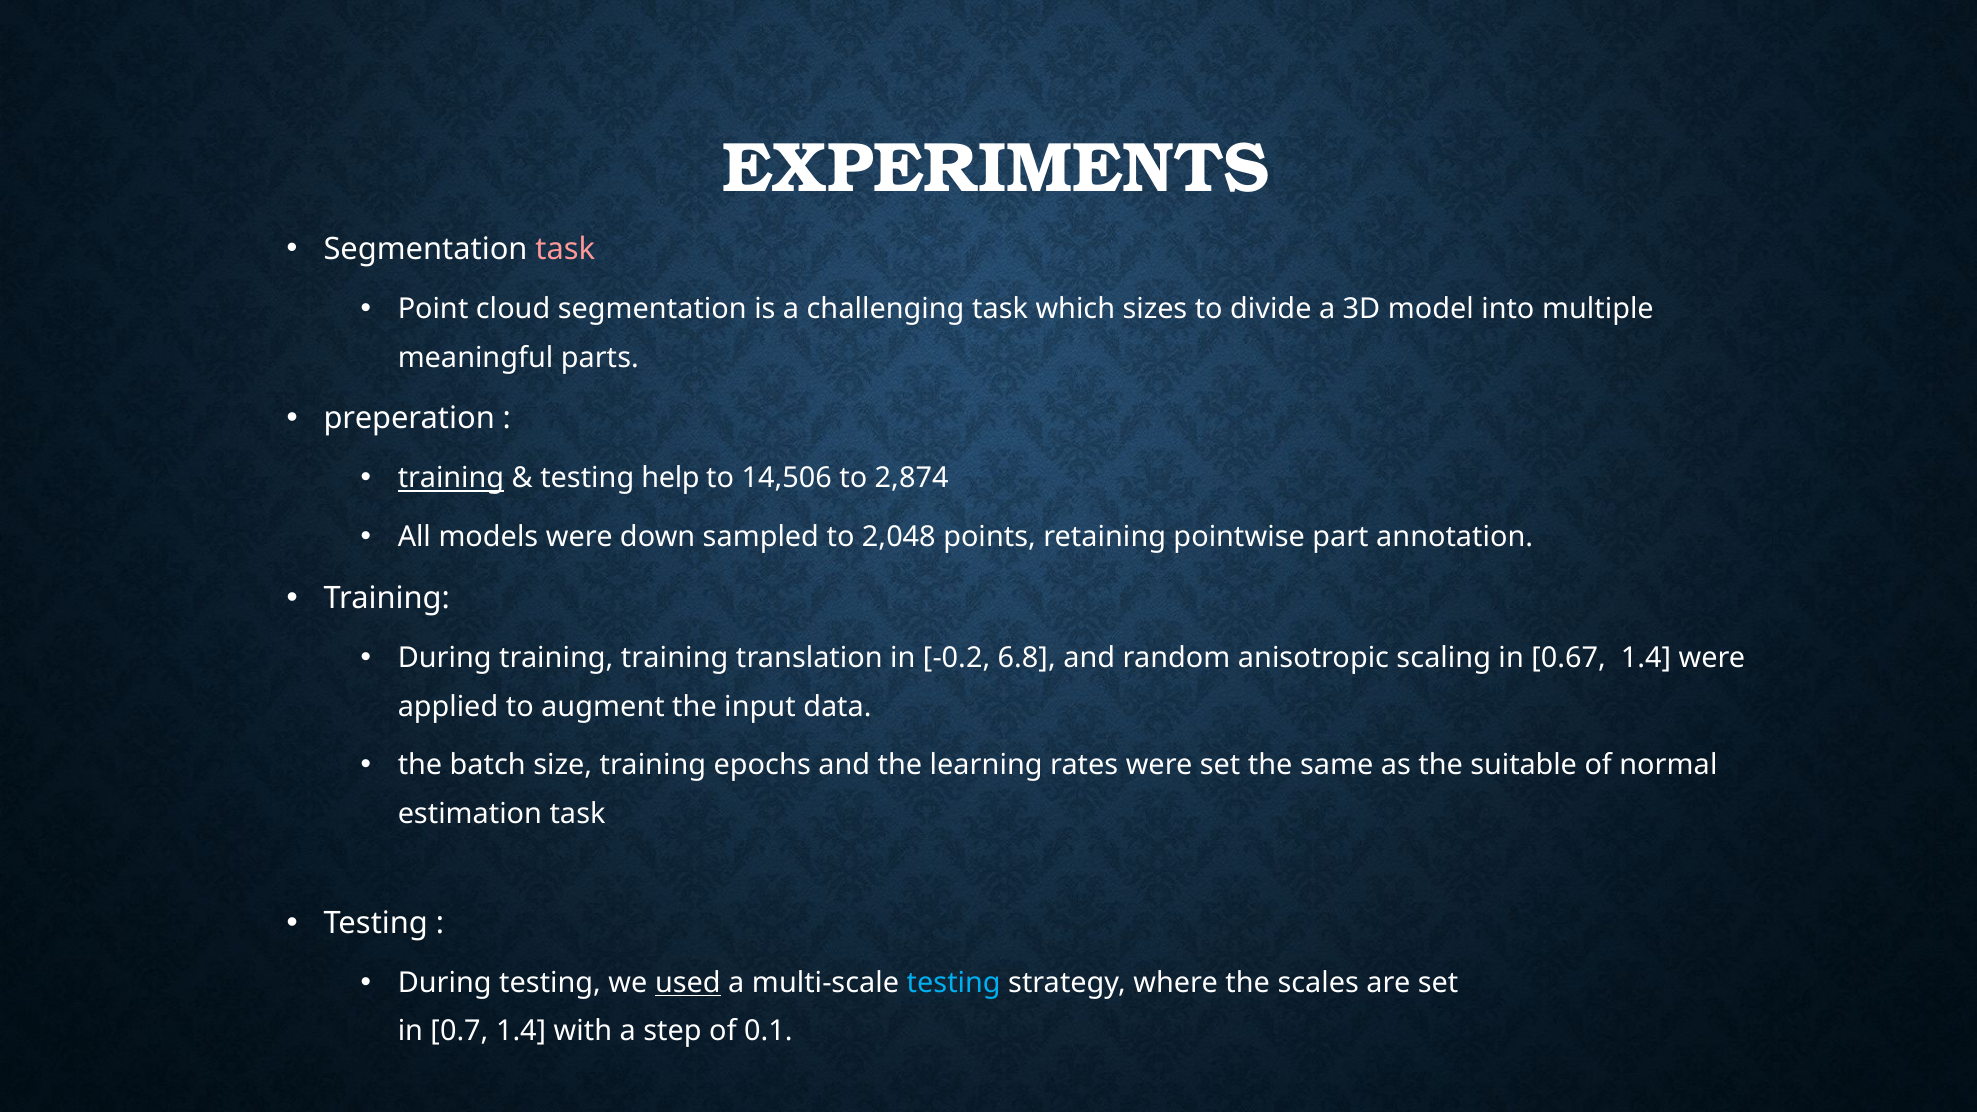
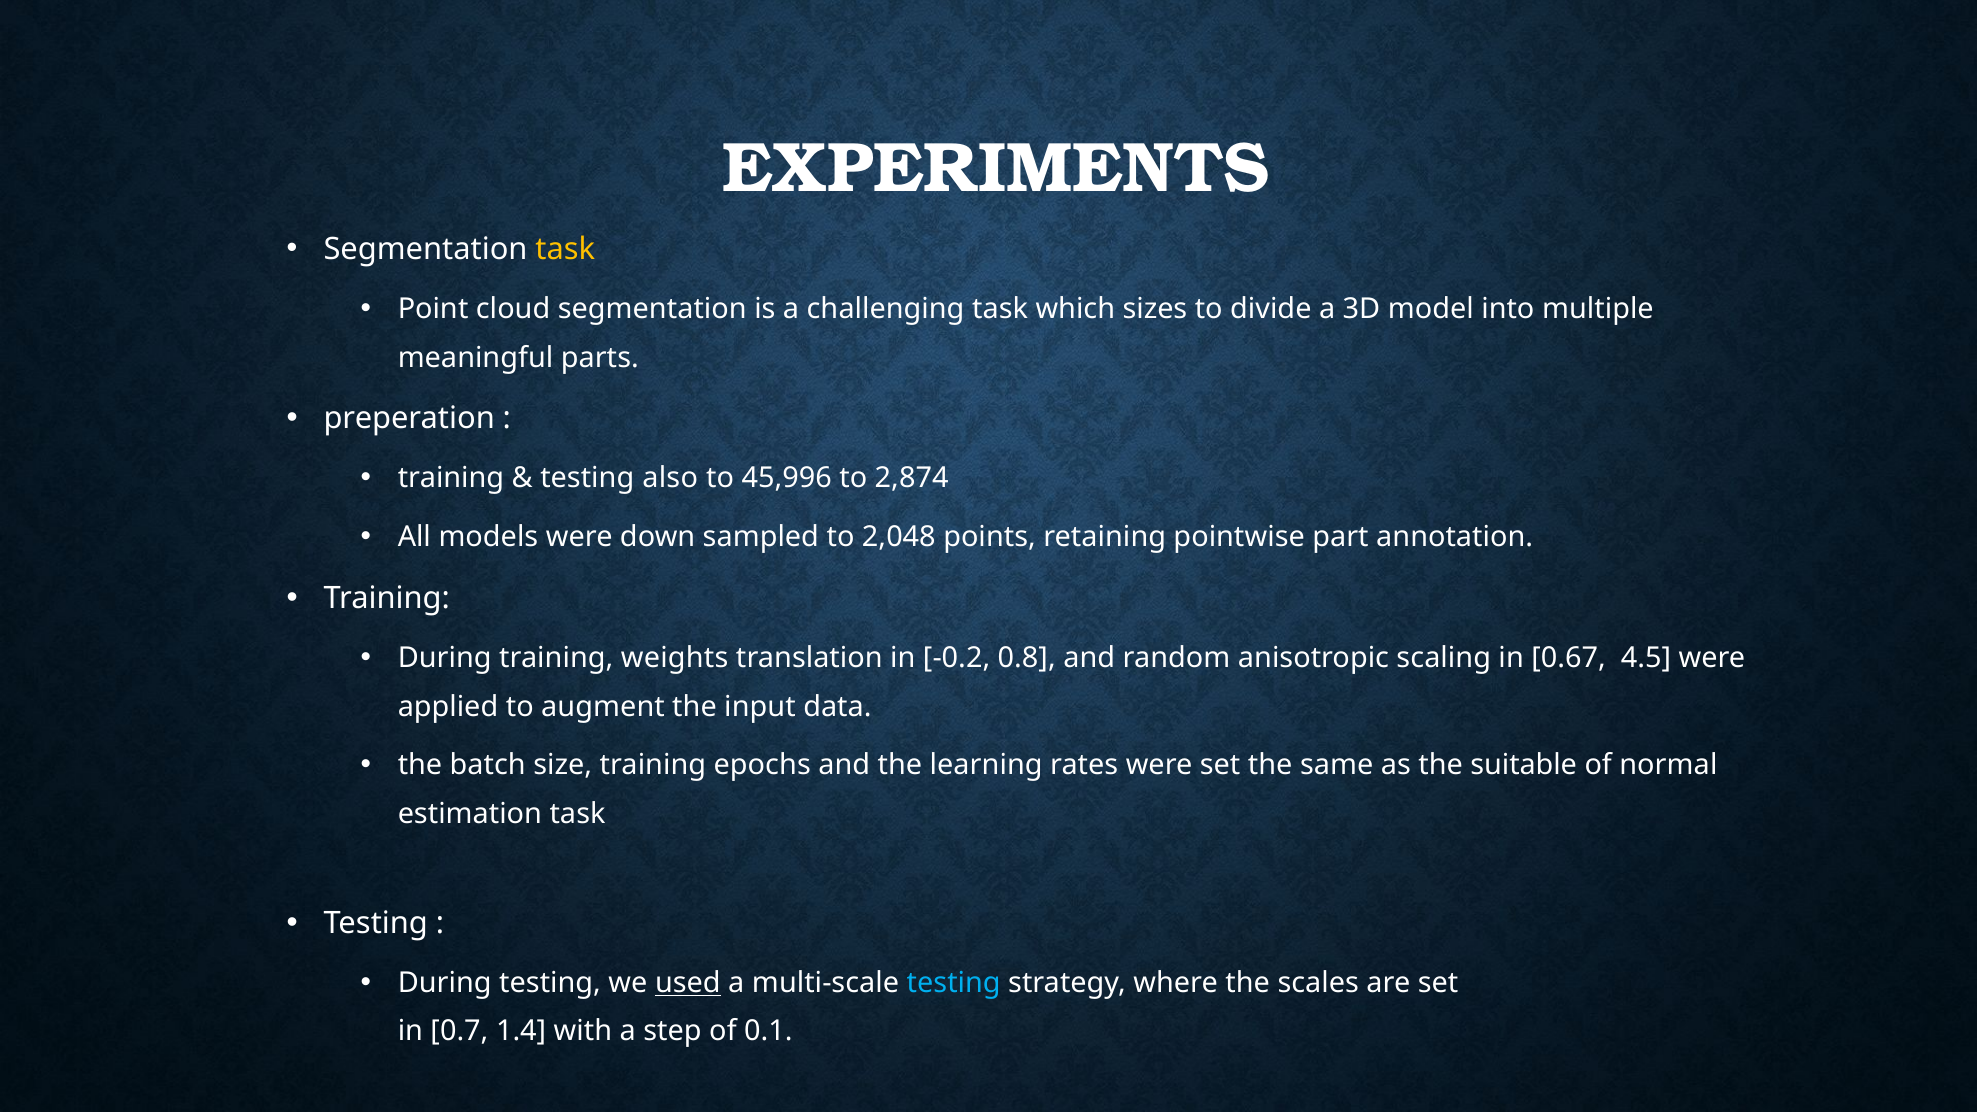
task colour: pink -> yellow (565, 249)
training underline: present -> none (451, 478)
help: help -> also (670, 478)
14,506: 14,506 -> 45,996 (787, 478)
training training: training -> weights (675, 658)
6.8: 6.8 -> 0.8 (1027, 658)
0.67 1.4: 1.4 -> 4.5 (1646, 658)
